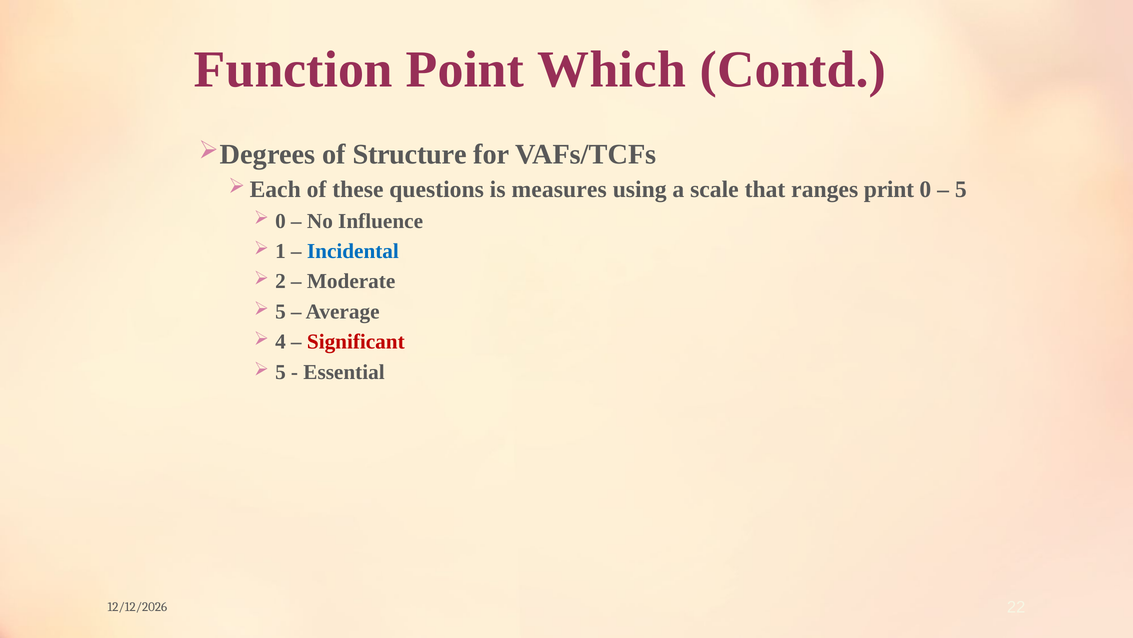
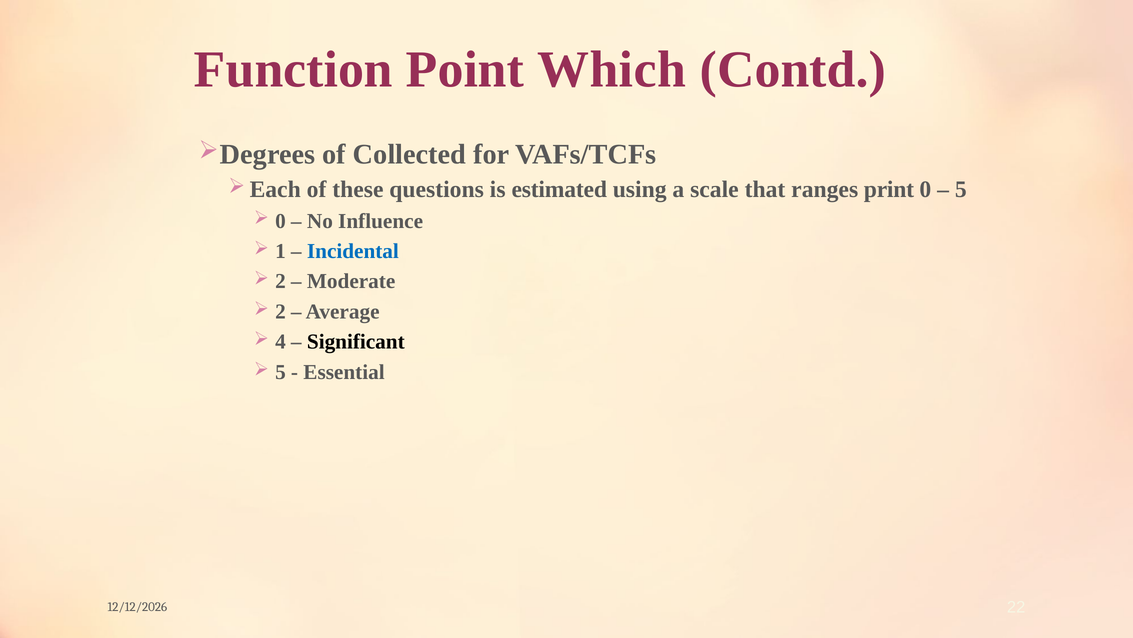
Structure: Structure -> Collected (409, 154)
measures: measures -> estimated (559, 189)
5: 5 -> 2 (280, 311)
Significant colour: red -> black (356, 342)
